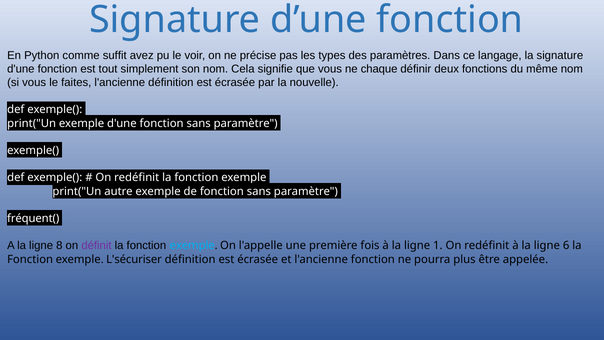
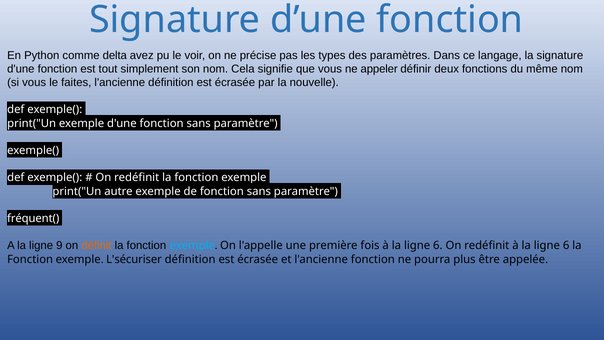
suffit: suffit -> delta (115, 55)
chaque: chaque -> appeler (379, 69)
8: 8 -> 9 (59, 246)
définit colour: purple -> orange (96, 246)
1: 1 -> 6 (438, 246)
